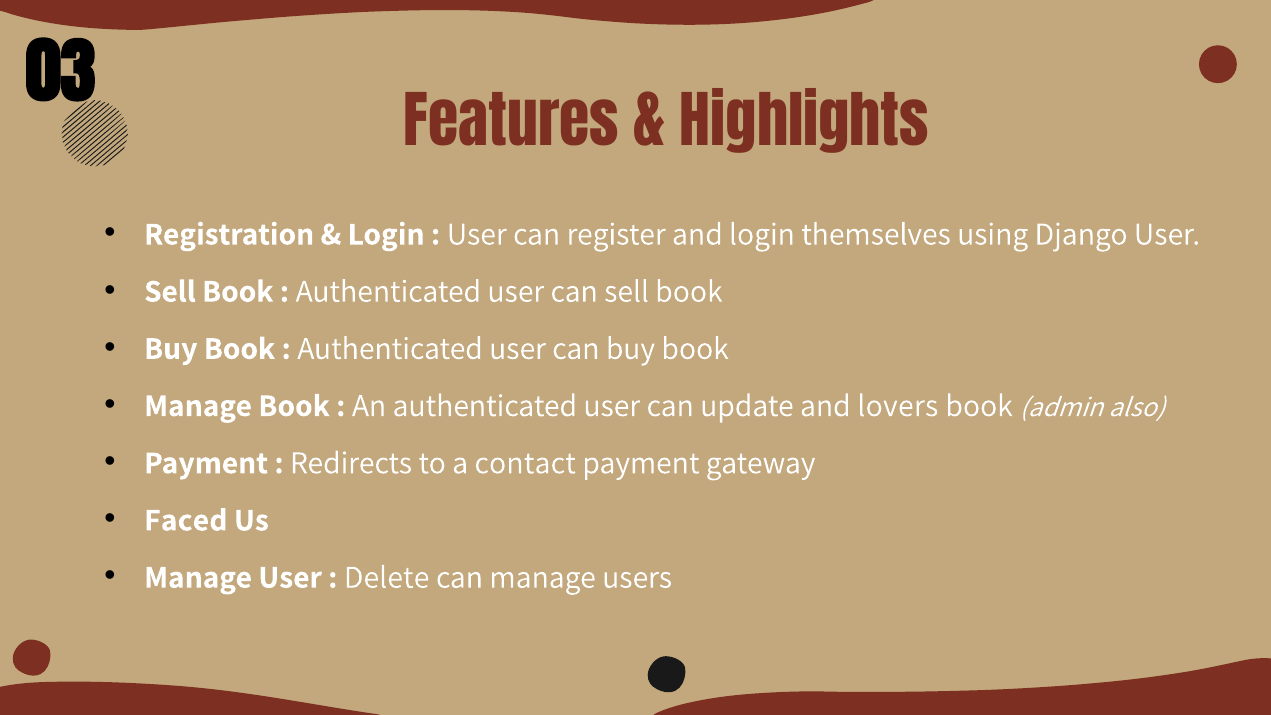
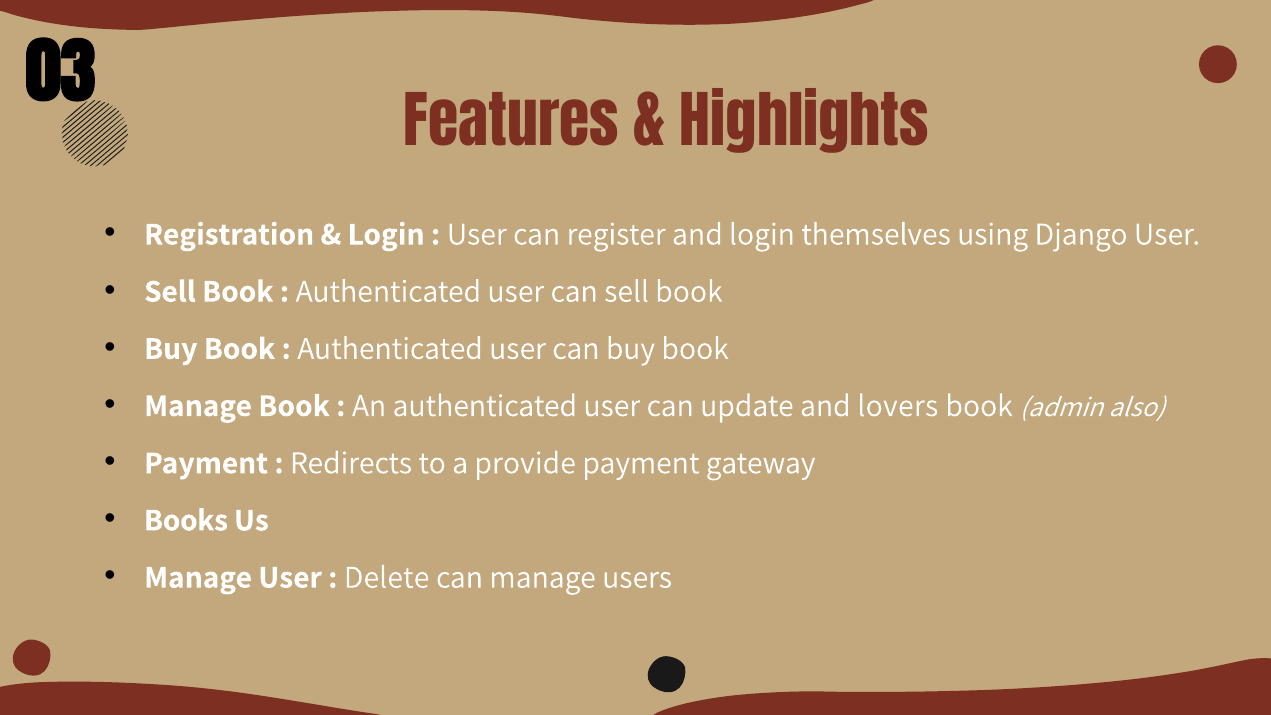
contact: contact -> provide (525, 463)
Faced: Faced -> Books (186, 520)
